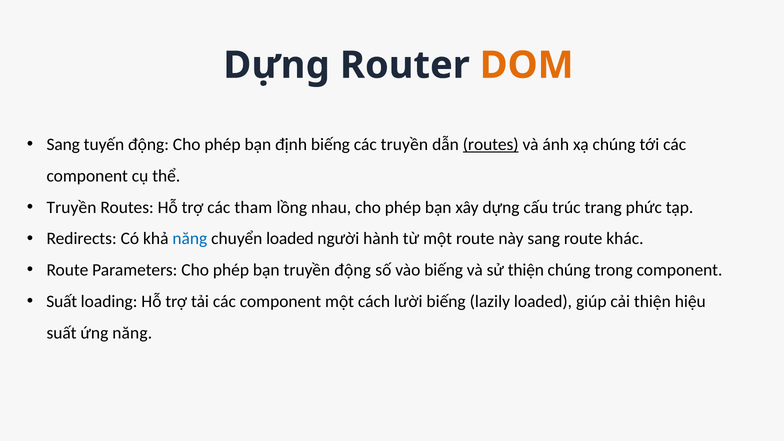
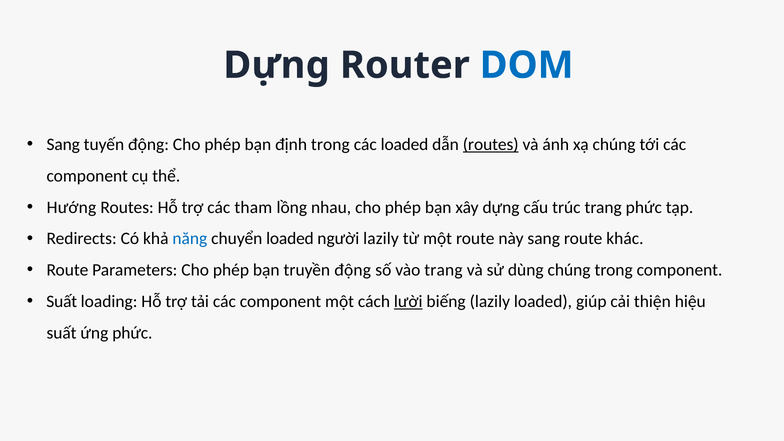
DOM colour: orange -> blue (527, 65)
định biếng: biếng -> trong (330, 145)
các truyền: truyền -> loaded (405, 145)
Truyền: Truyền -> Hướng (71, 207)
người hành: hành -> lazily (381, 239)
vào biếng: biếng -> trang (443, 270)
sử thiện: thiện -> dùng (526, 270)
lười underline: none -> present (408, 301)
ứng năng: năng -> phức (132, 333)
